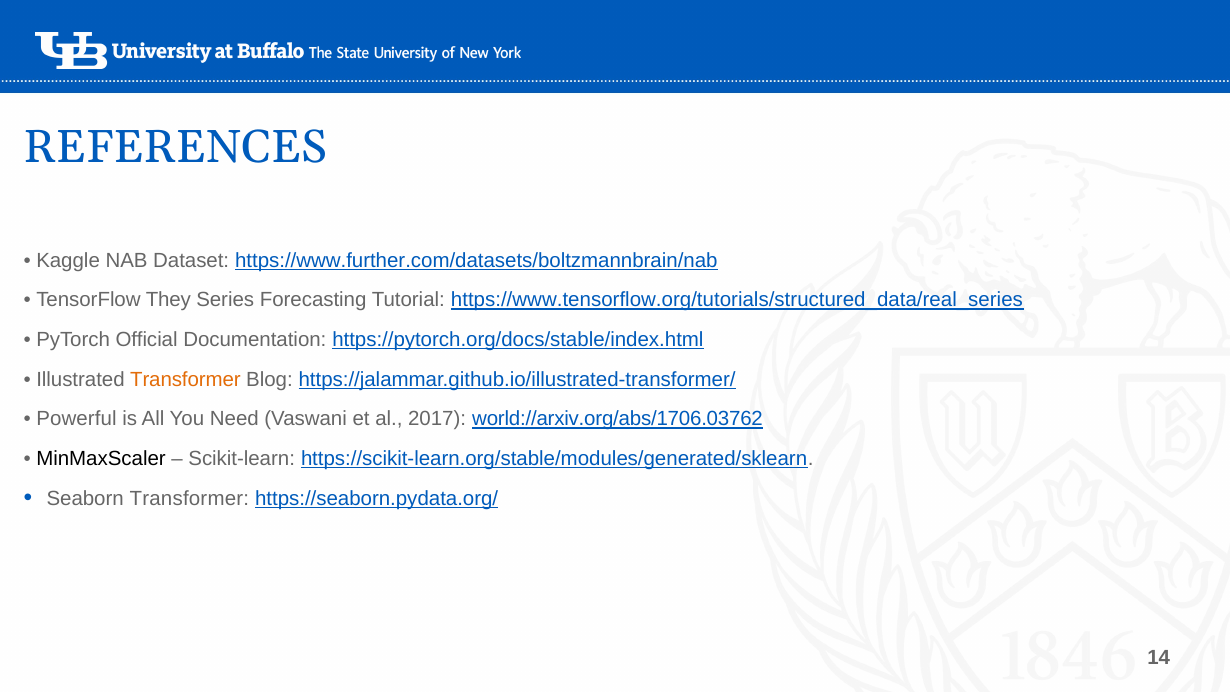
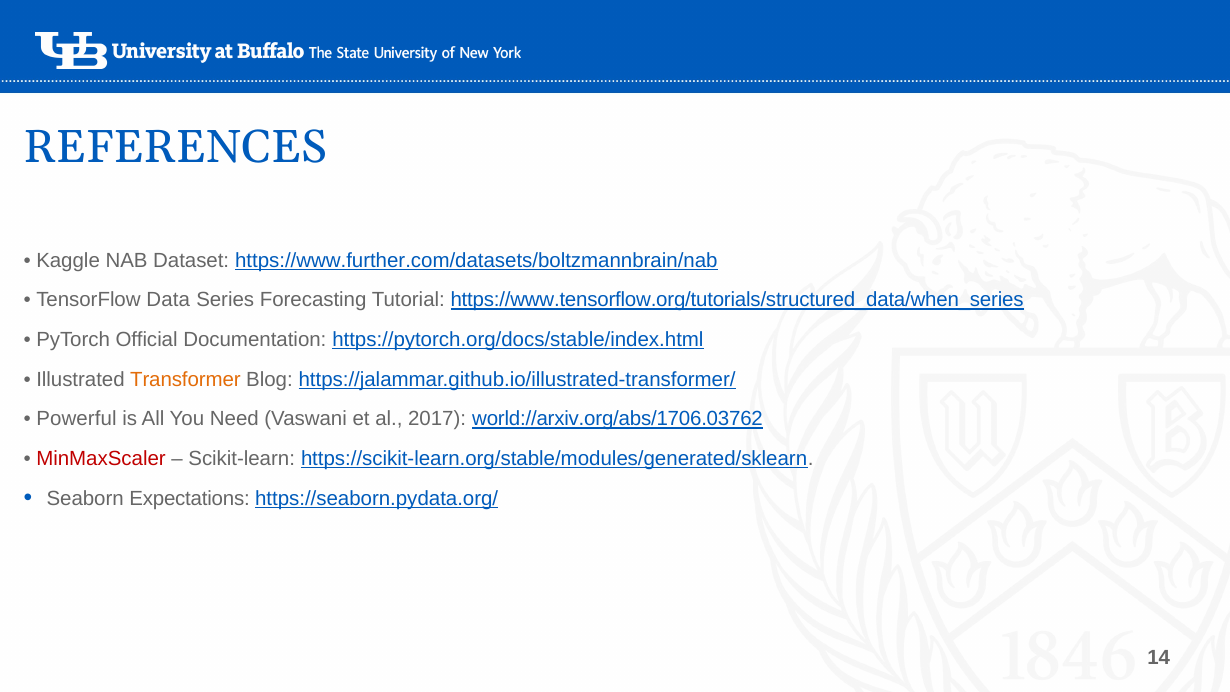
They: They -> Data (168, 300)
https://www.tensorflow.org/tutorials/structured_data/real_series: https://www.tensorflow.org/tutorials/structured_data/real_series -> https://www.tensorflow.org/tutorials/structured_data/when_series (737, 300)
MinMaxScaler colour: black -> red (101, 459)
Seaborn Transformer: Transformer -> Expectations (190, 498)
